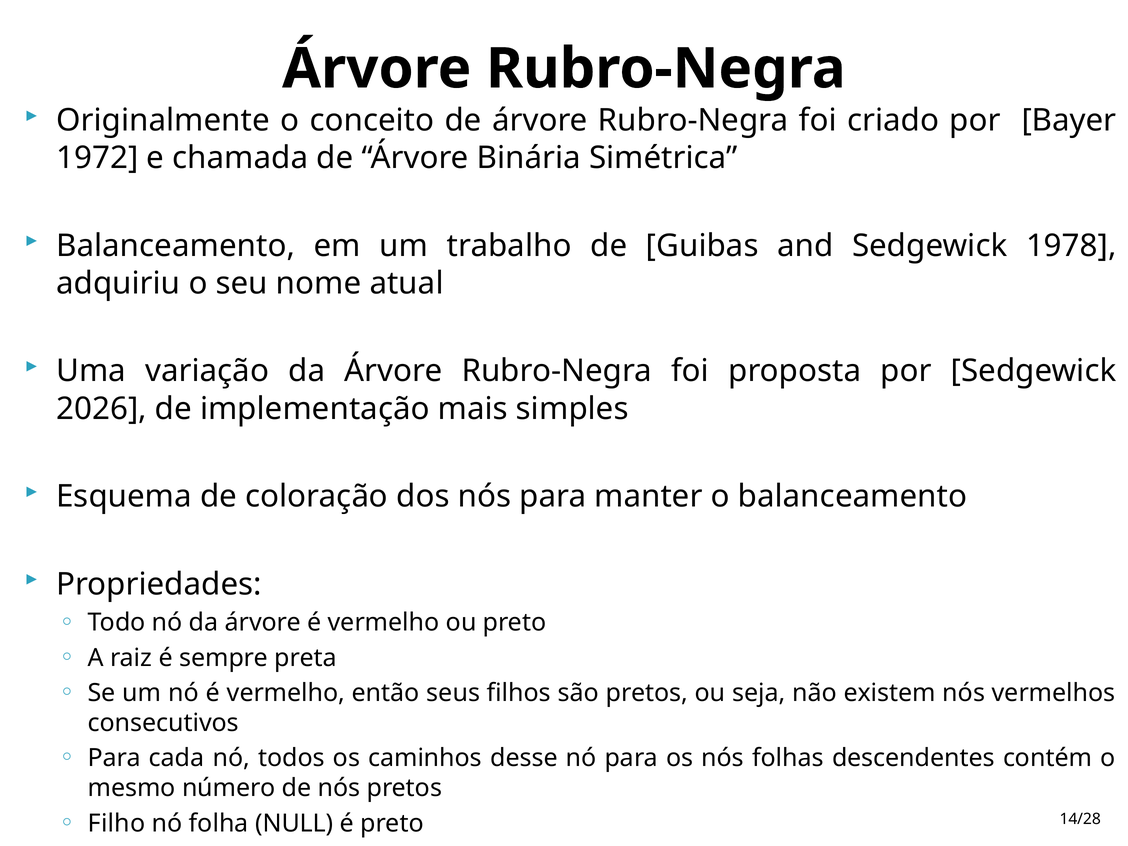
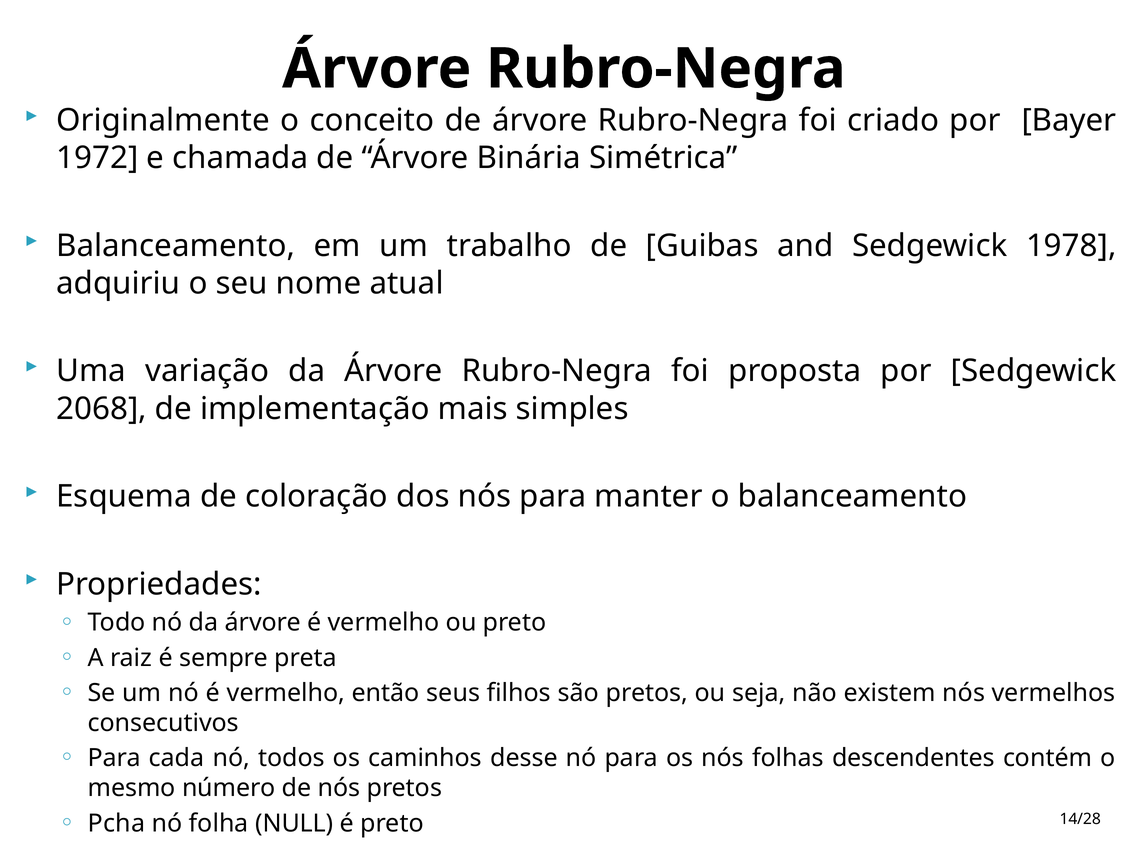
2026: 2026 -> 2068 (101, 409)
Filho: Filho -> Pcha (116, 823)
